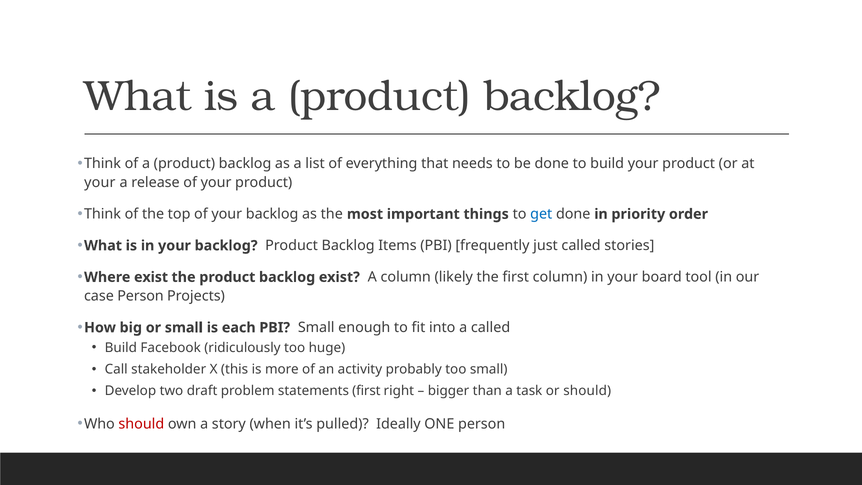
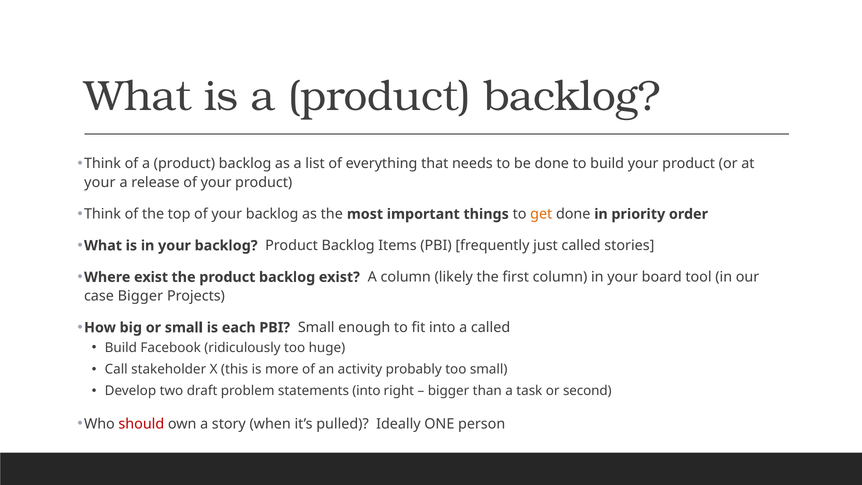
get colour: blue -> orange (541, 214)
case Person: Person -> Bigger (140, 296)
statements first: first -> into (366, 391)
or should: should -> second (587, 391)
